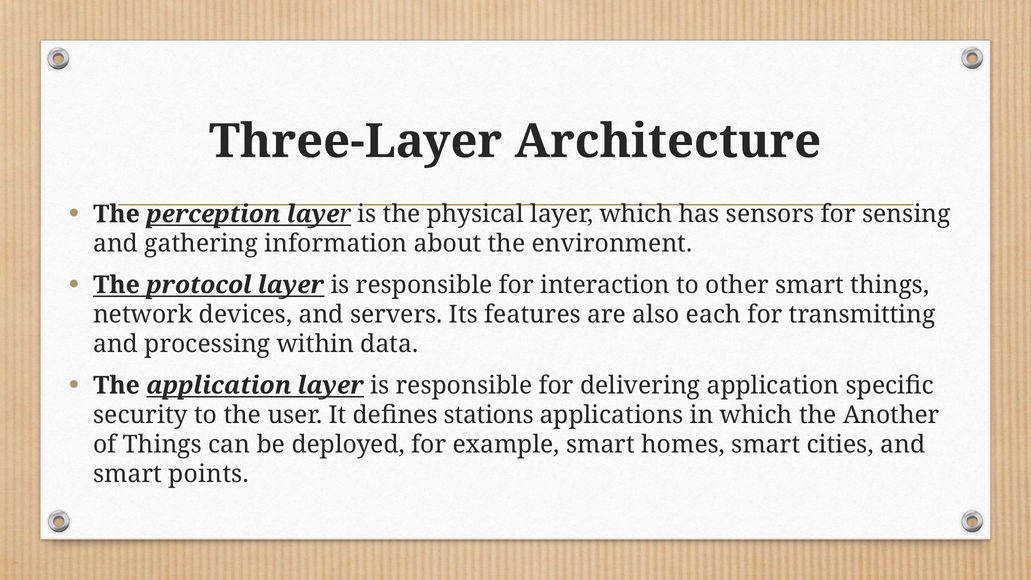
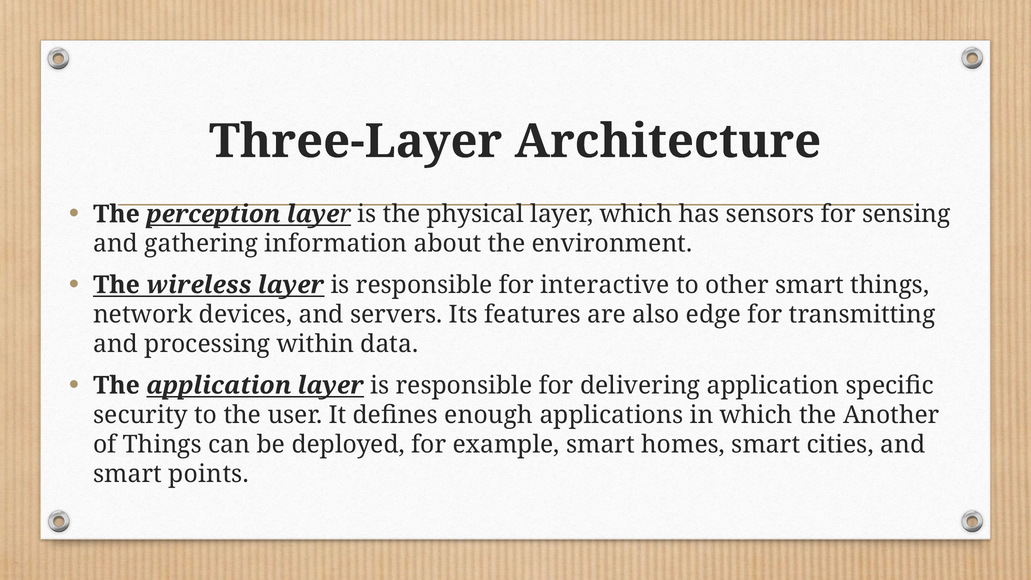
protocol: protocol -> wireless (199, 285)
interaction: interaction -> interactive (605, 285)
each: each -> edge (713, 315)
stations: stations -> enough (489, 415)
